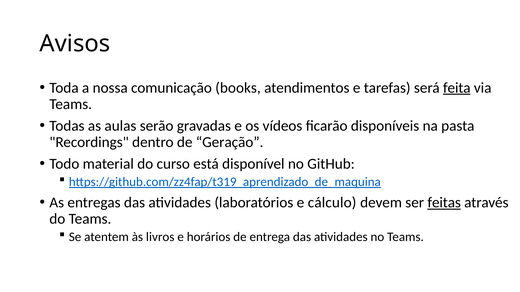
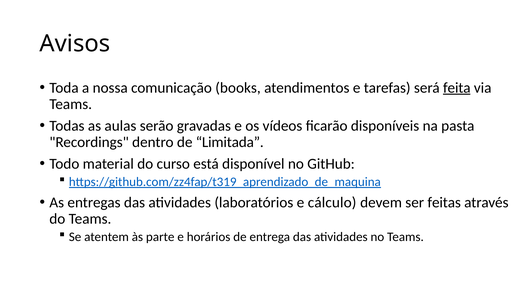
Geração: Geração -> Limitada (230, 142)
feitas underline: present -> none (444, 203)
livros: livros -> parte (160, 237)
